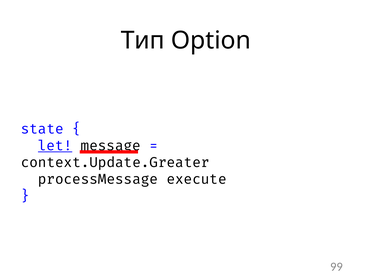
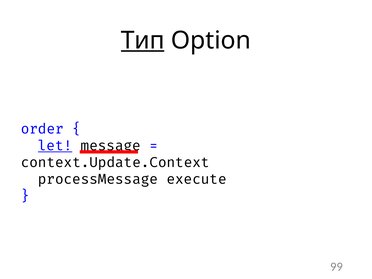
Тип underline: none -> present (143, 40)
state: state -> order (42, 129)
context.Update.Greater: context.Update.Greater -> context.Update.Context (115, 163)
